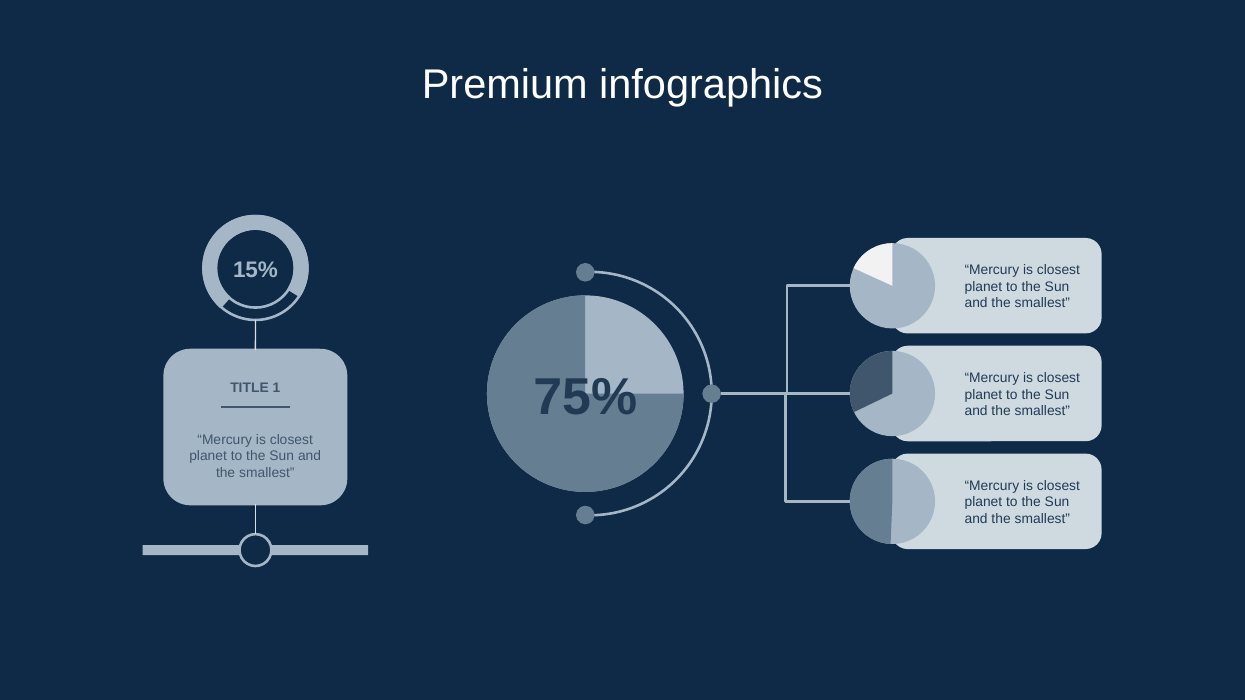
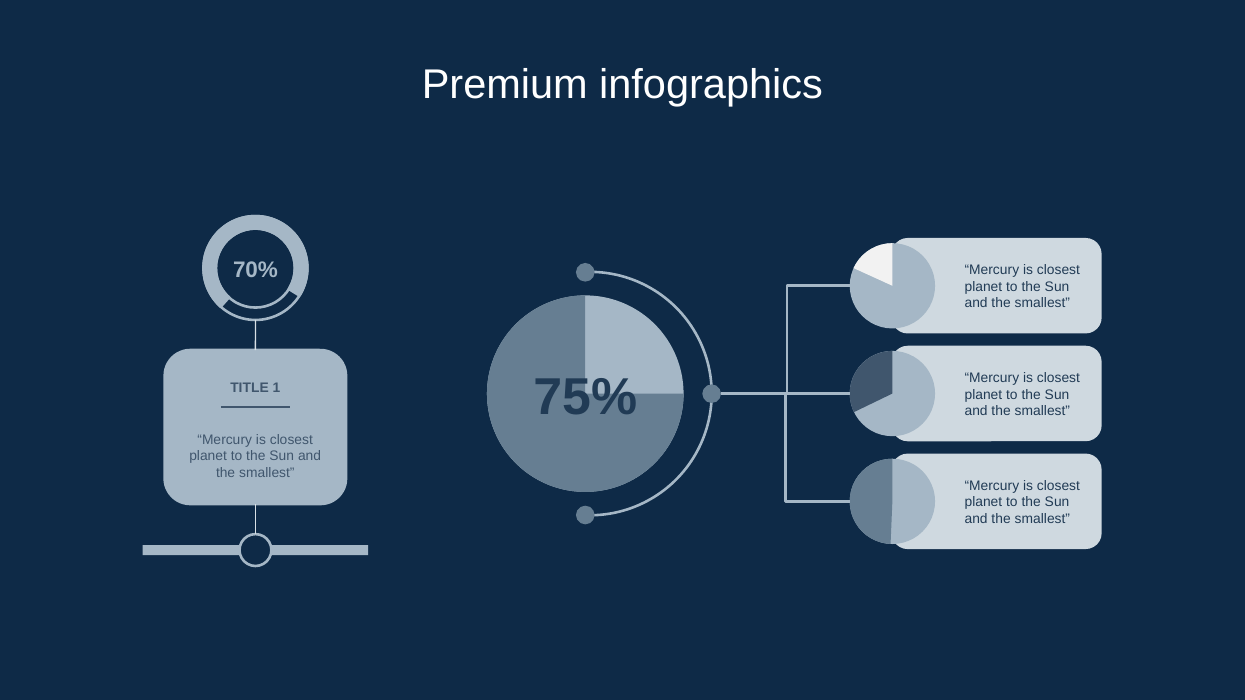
15%: 15% -> 70% (256, 270)
